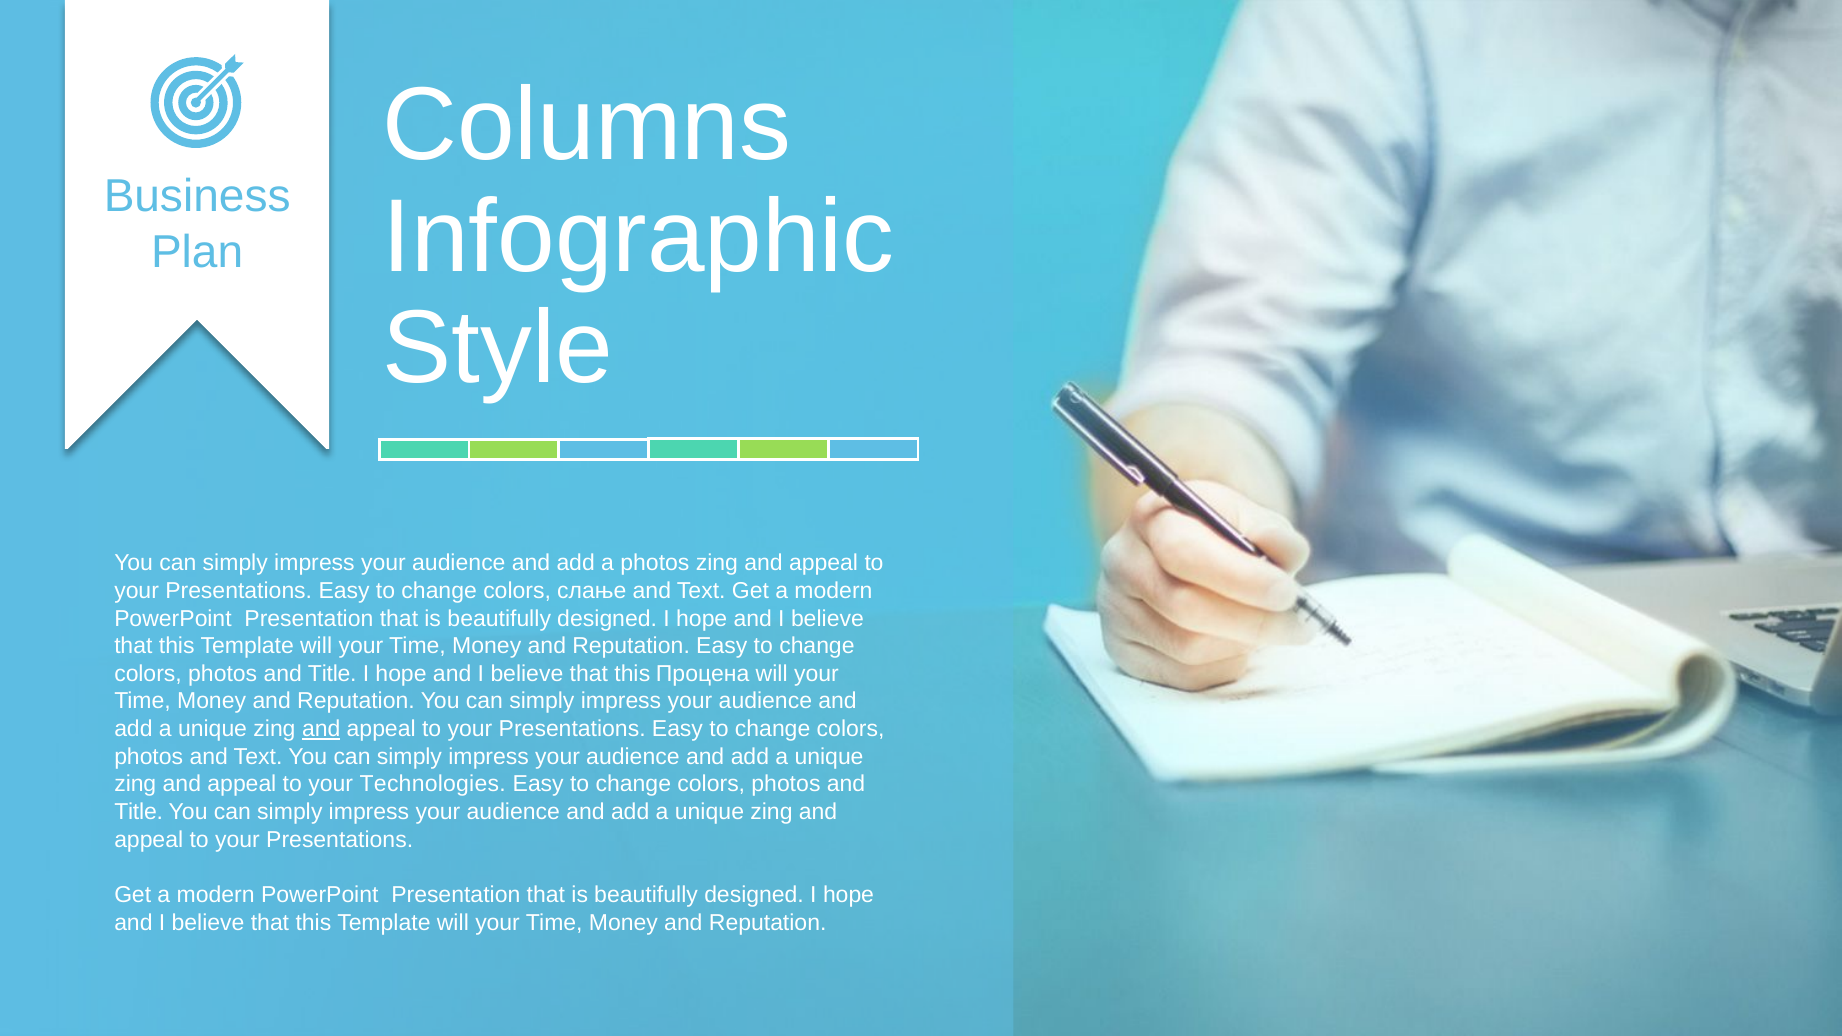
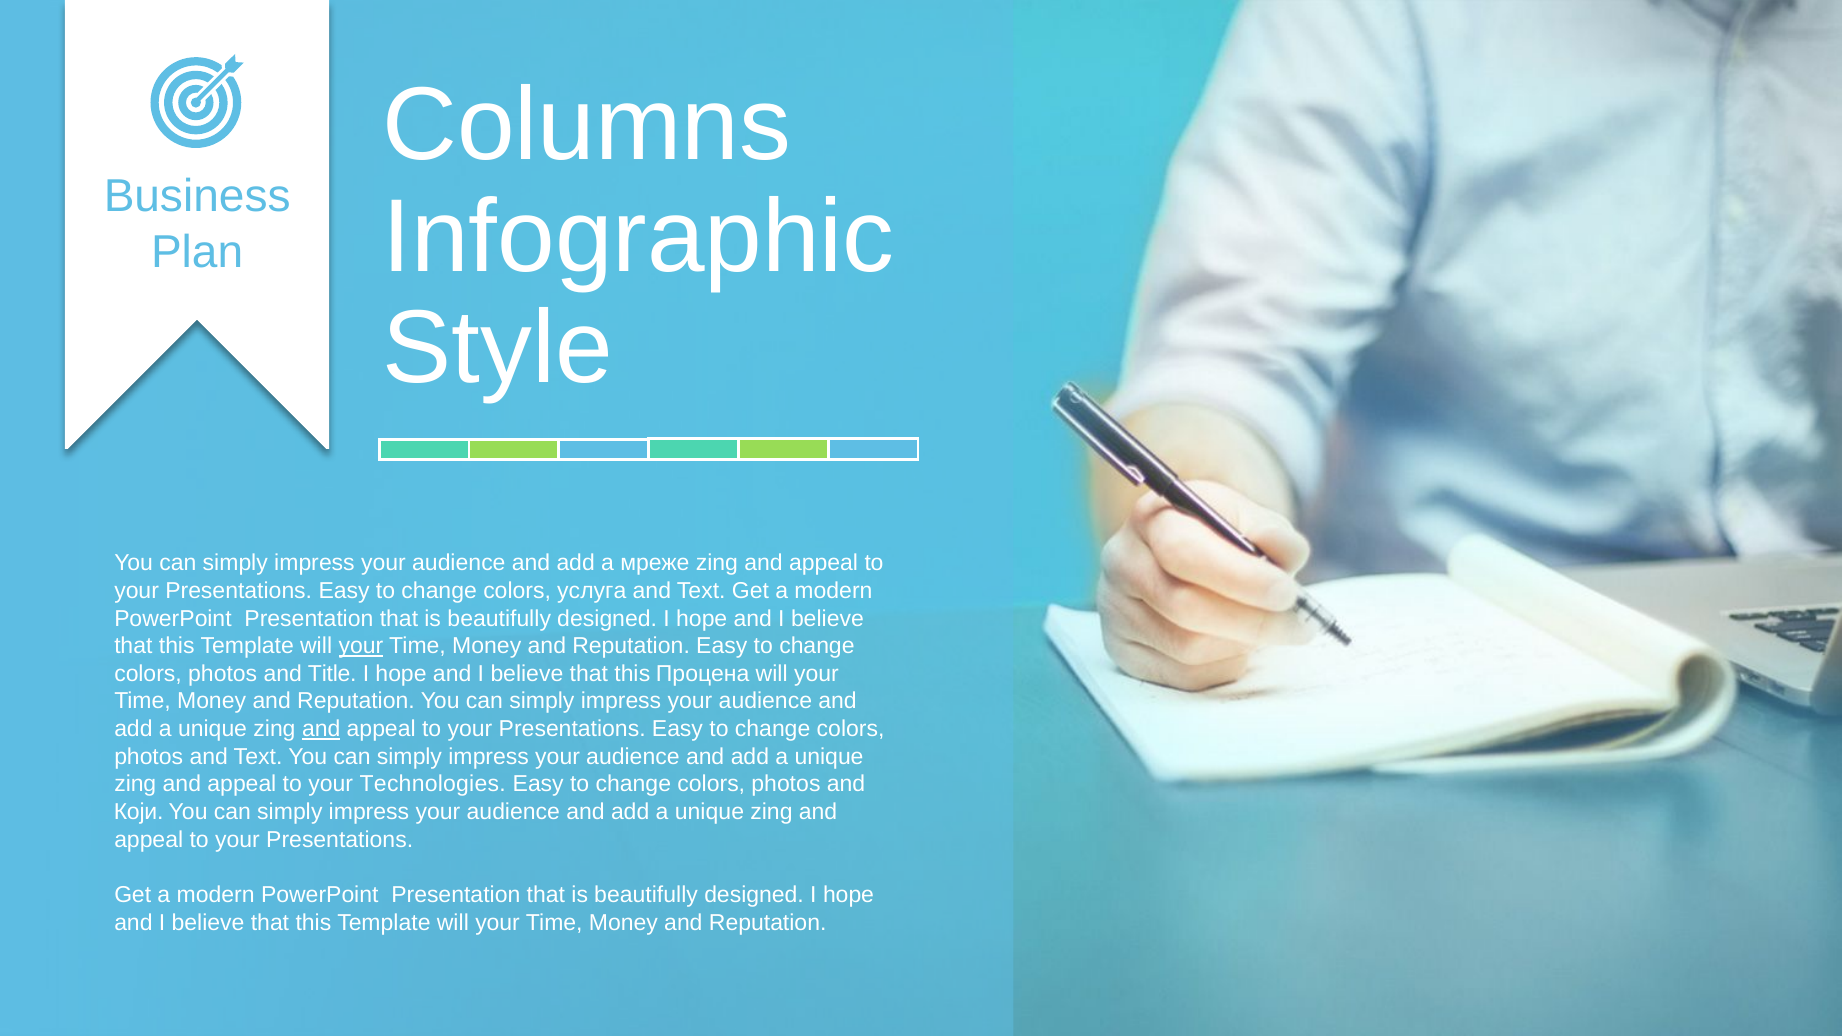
a photos: photos -> мреже (655, 563)
слање: слање -> услуга (592, 591)
your underline: none -> present (361, 646)
Title: Title -> Који (139, 812)
